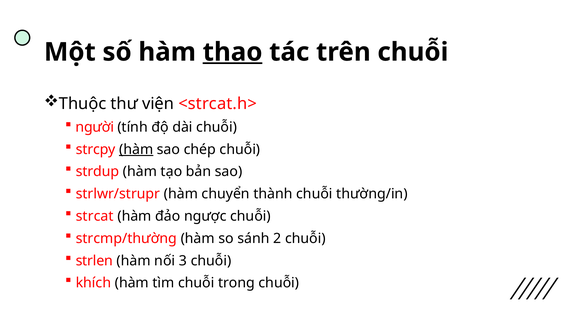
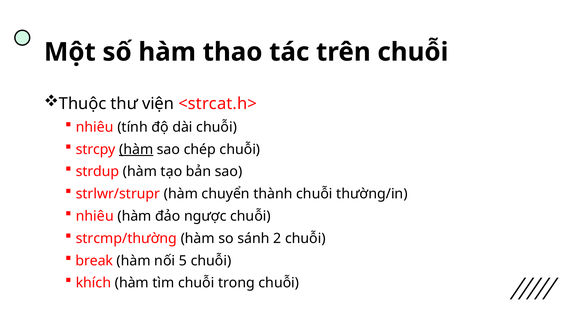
thao underline: present -> none (233, 52)
người: người -> nhiêu (95, 127)
strcat: strcat -> nhiêu (95, 216)
strlen: strlen -> break (94, 261)
3: 3 -> 5 (183, 261)
